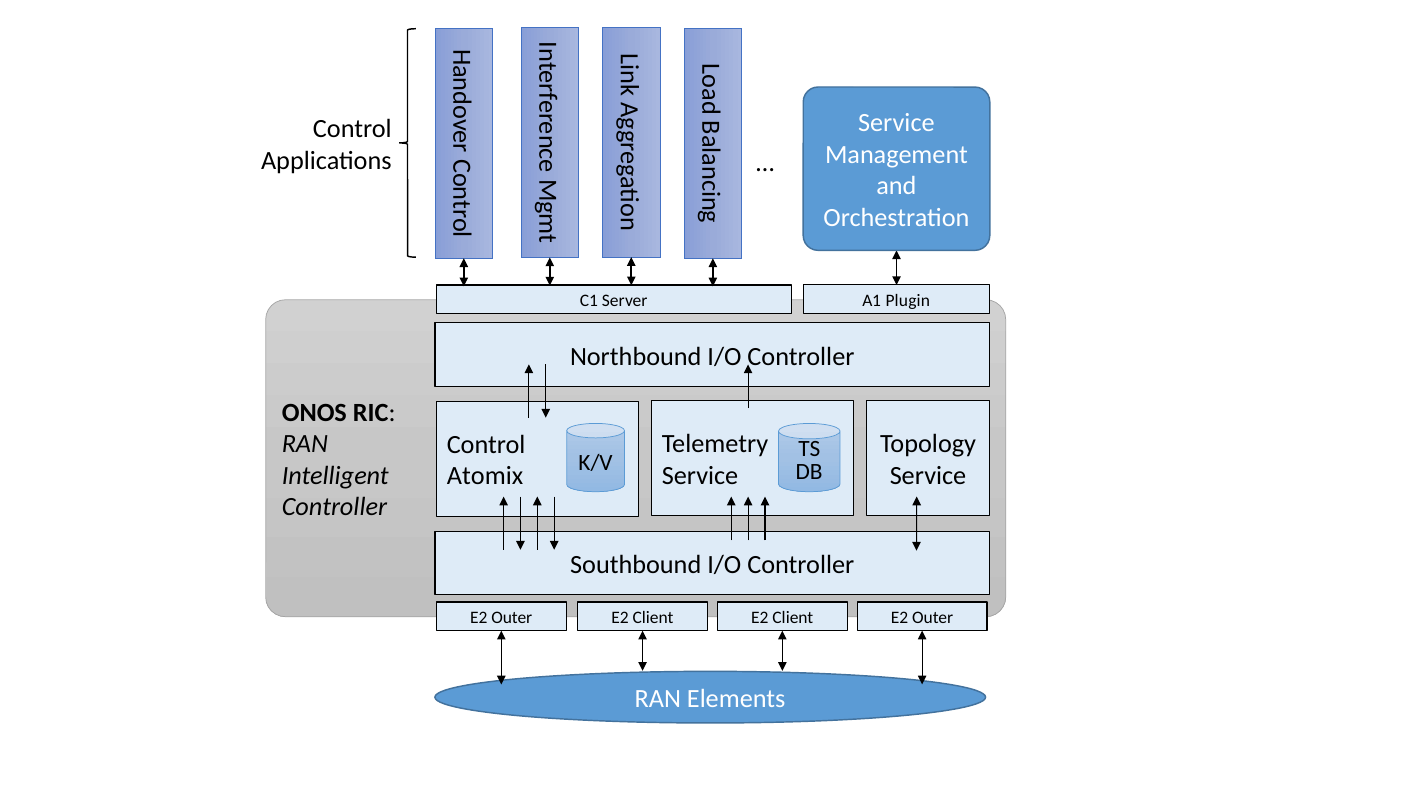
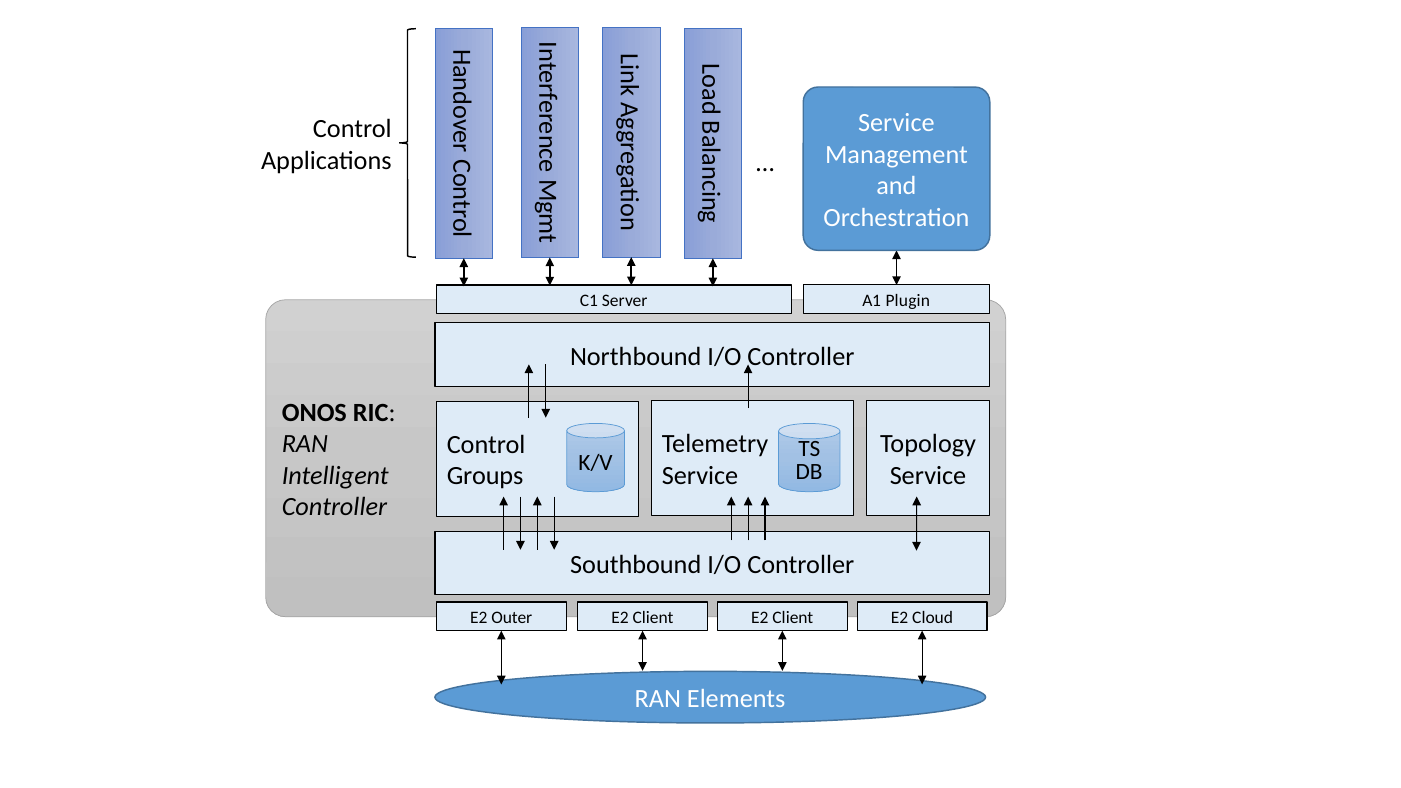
Atomix: Atomix -> Groups (485, 476)
Client E2 Outer: Outer -> Cloud (933, 618)
